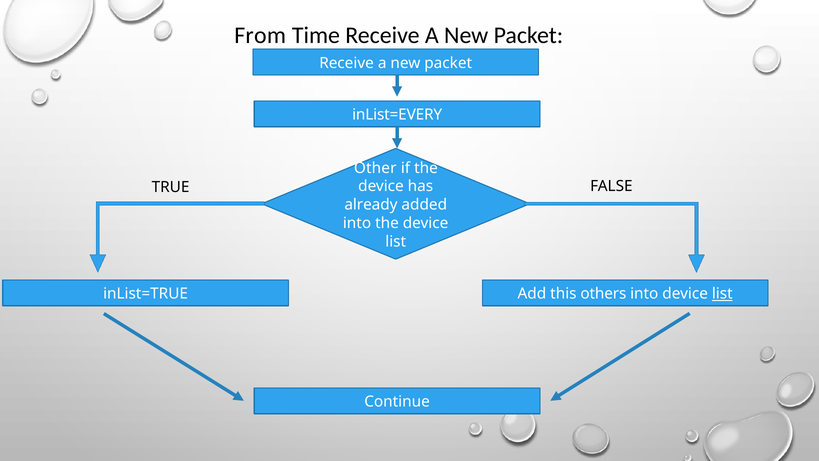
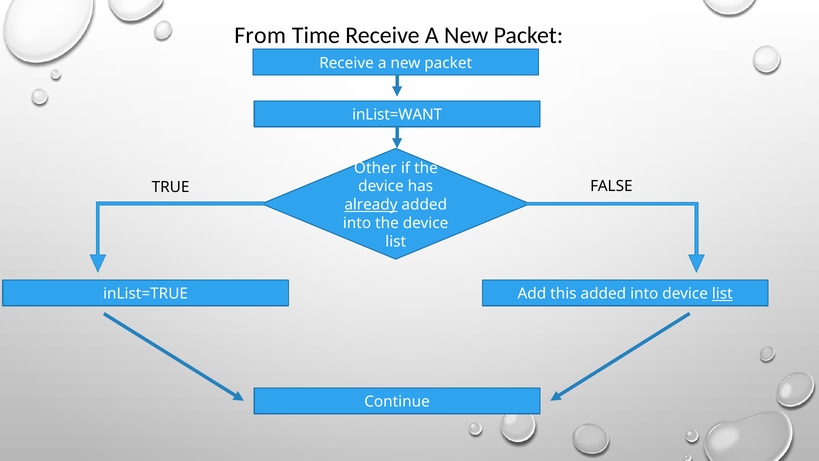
inList=EVERY: inList=EVERY -> inList=WANT (397, 115)
already underline: none -> present (371, 205)
this others: others -> added (603, 294)
